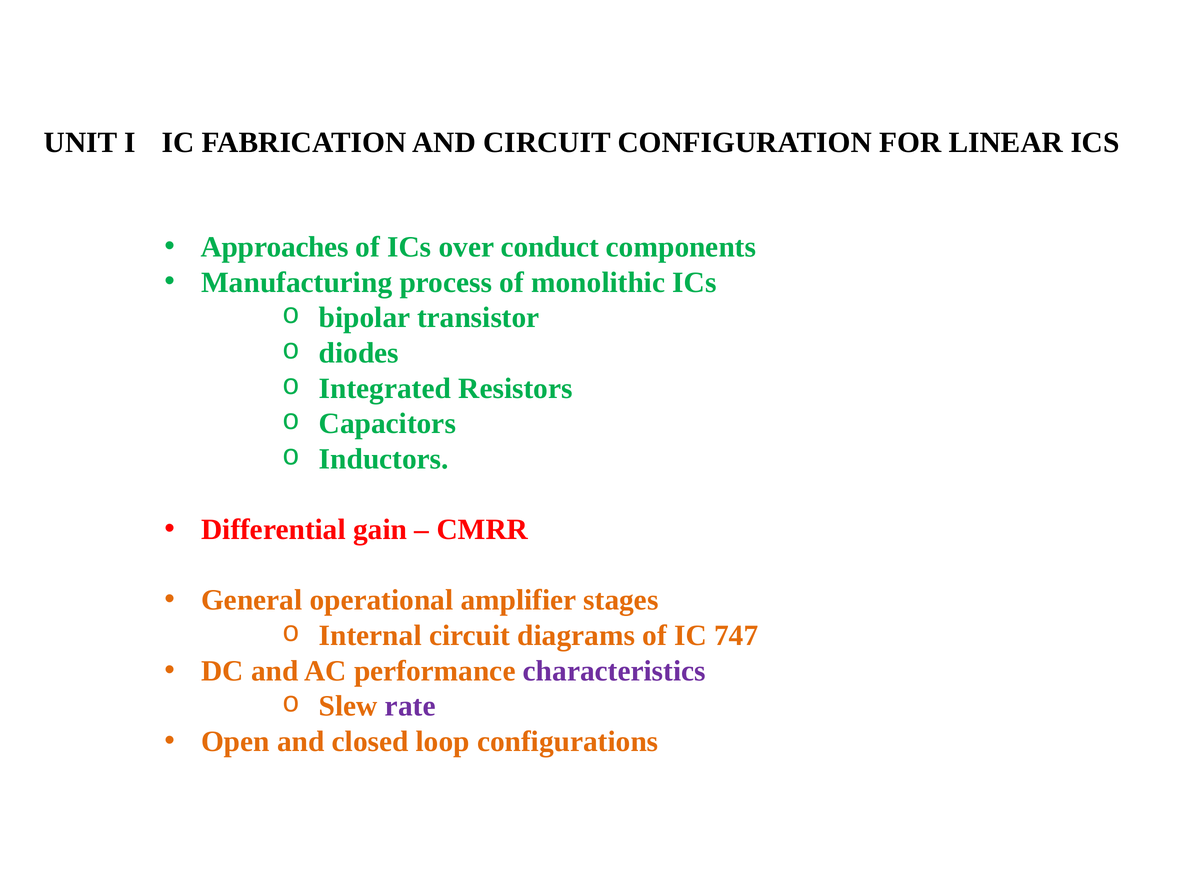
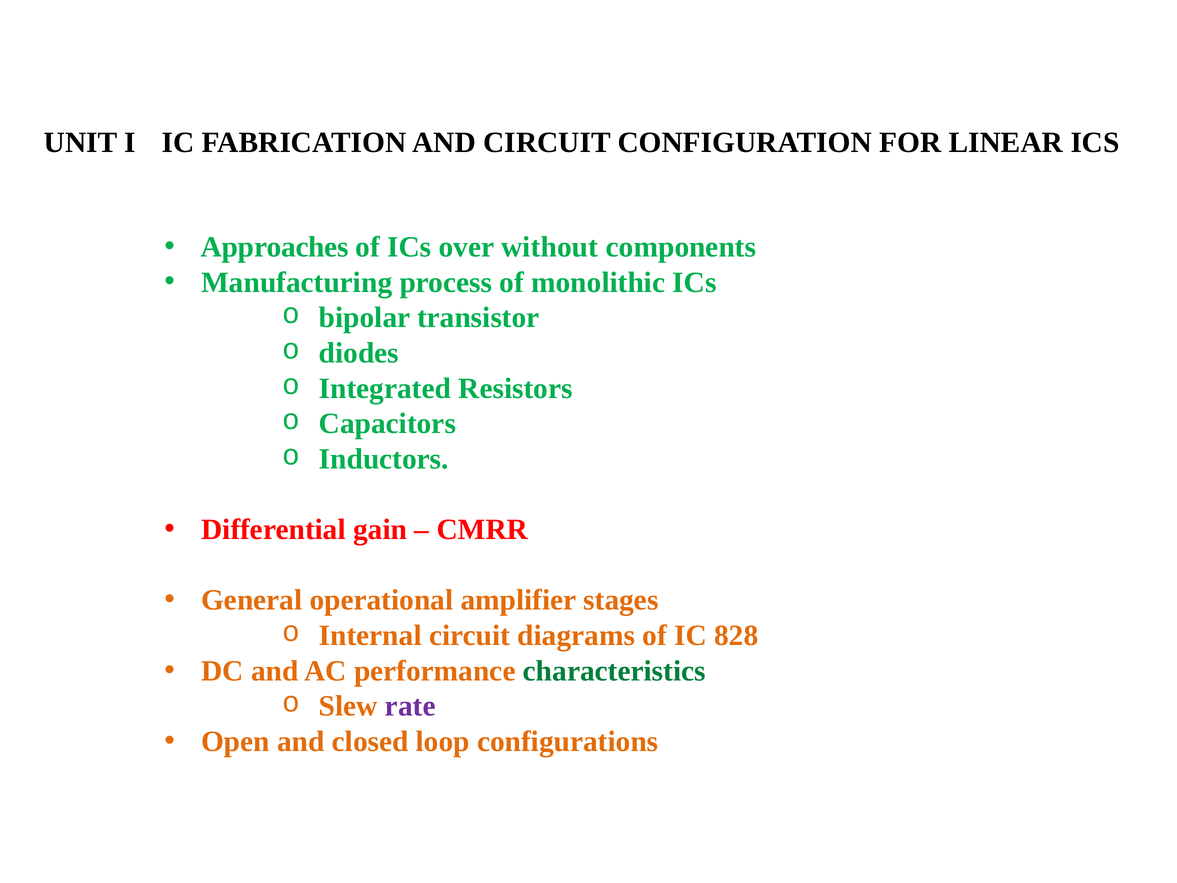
conduct: conduct -> without (550, 247)
747: 747 -> 828 (736, 635)
characteristics colour: purple -> green (614, 671)
